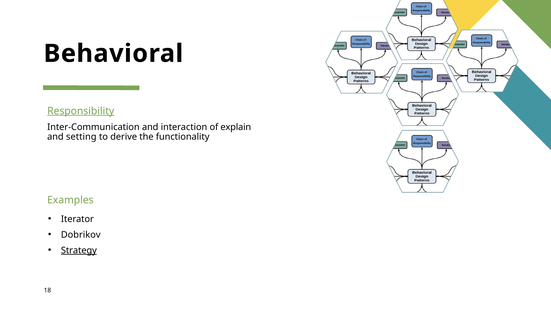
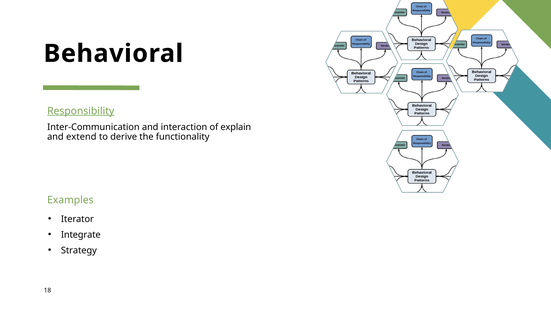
setting: setting -> extend (81, 137)
Dobrikov: Dobrikov -> Integrate (81, 235)
Strategy underline: present -> none (79, 250)
